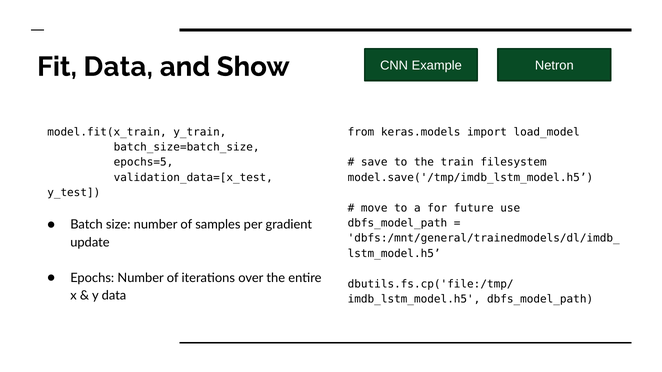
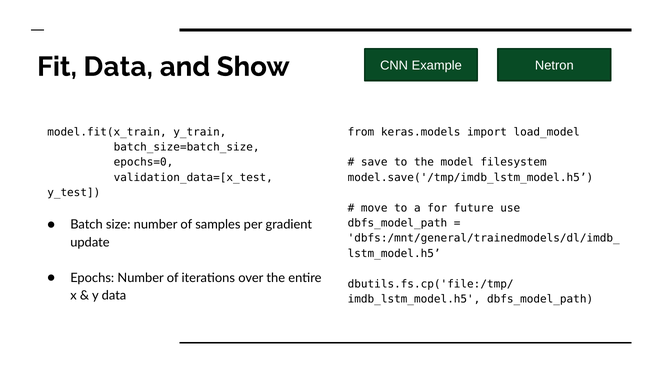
epochs=5: epochs=5 -> epochs=0 (144, 162)
train: train -> model (457, 162)
